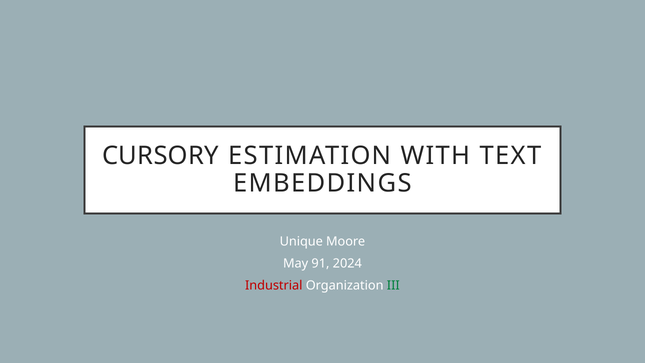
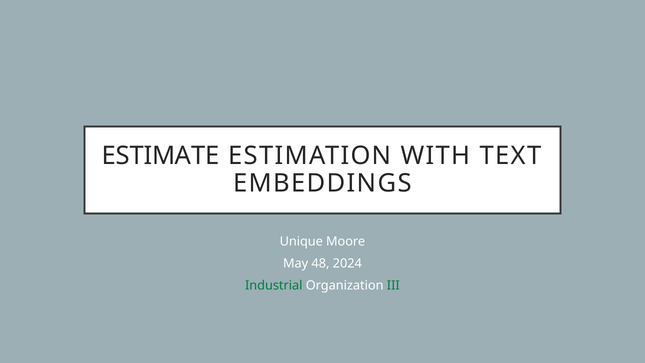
CURSORY: CURSORY -> ESTIMATE (161, 156)
91: 91 -> 48 (320, 263)
Industrial colour: red -> green (274, 285)
